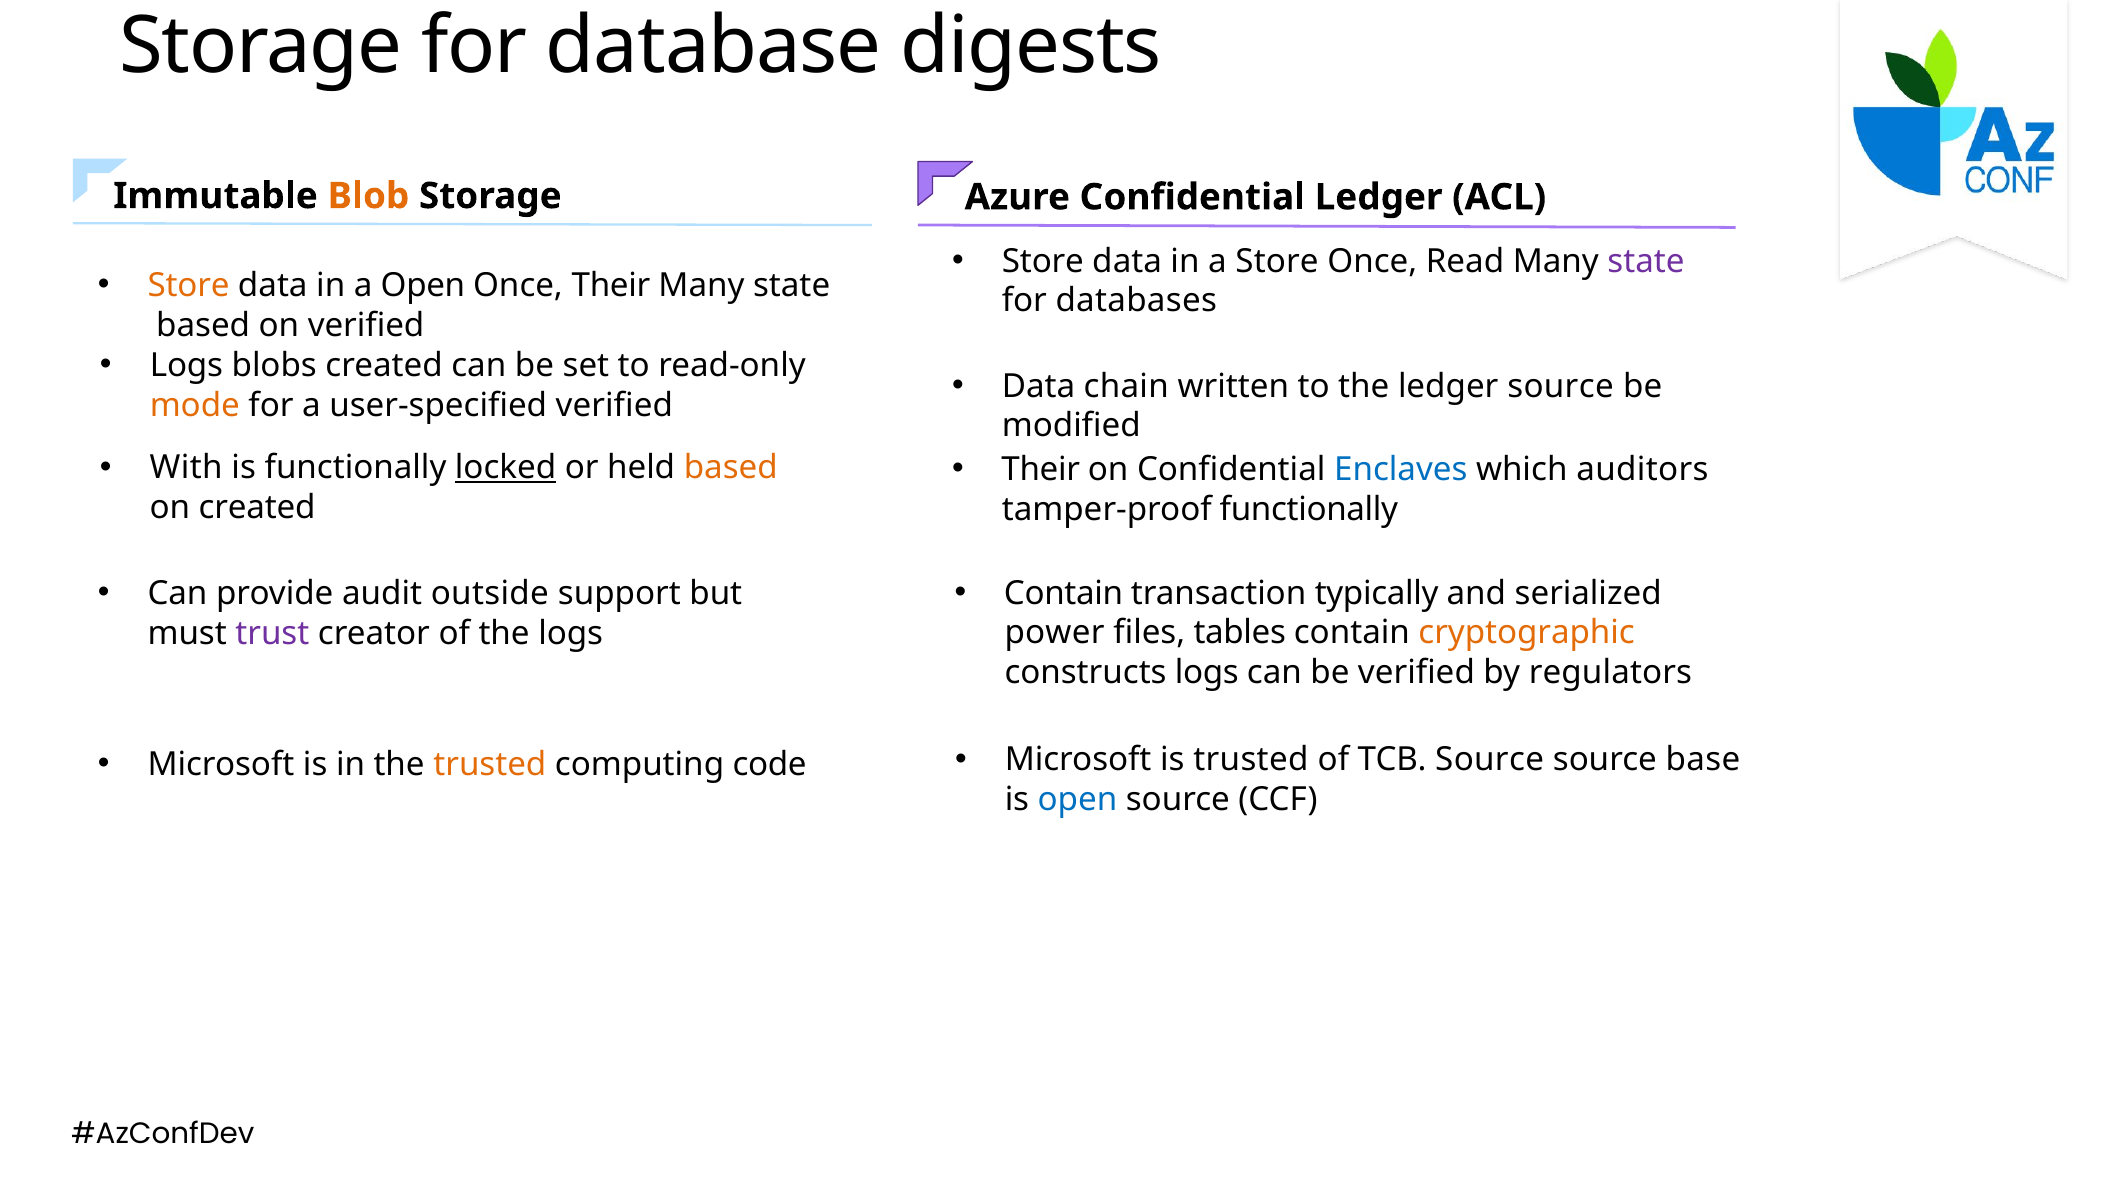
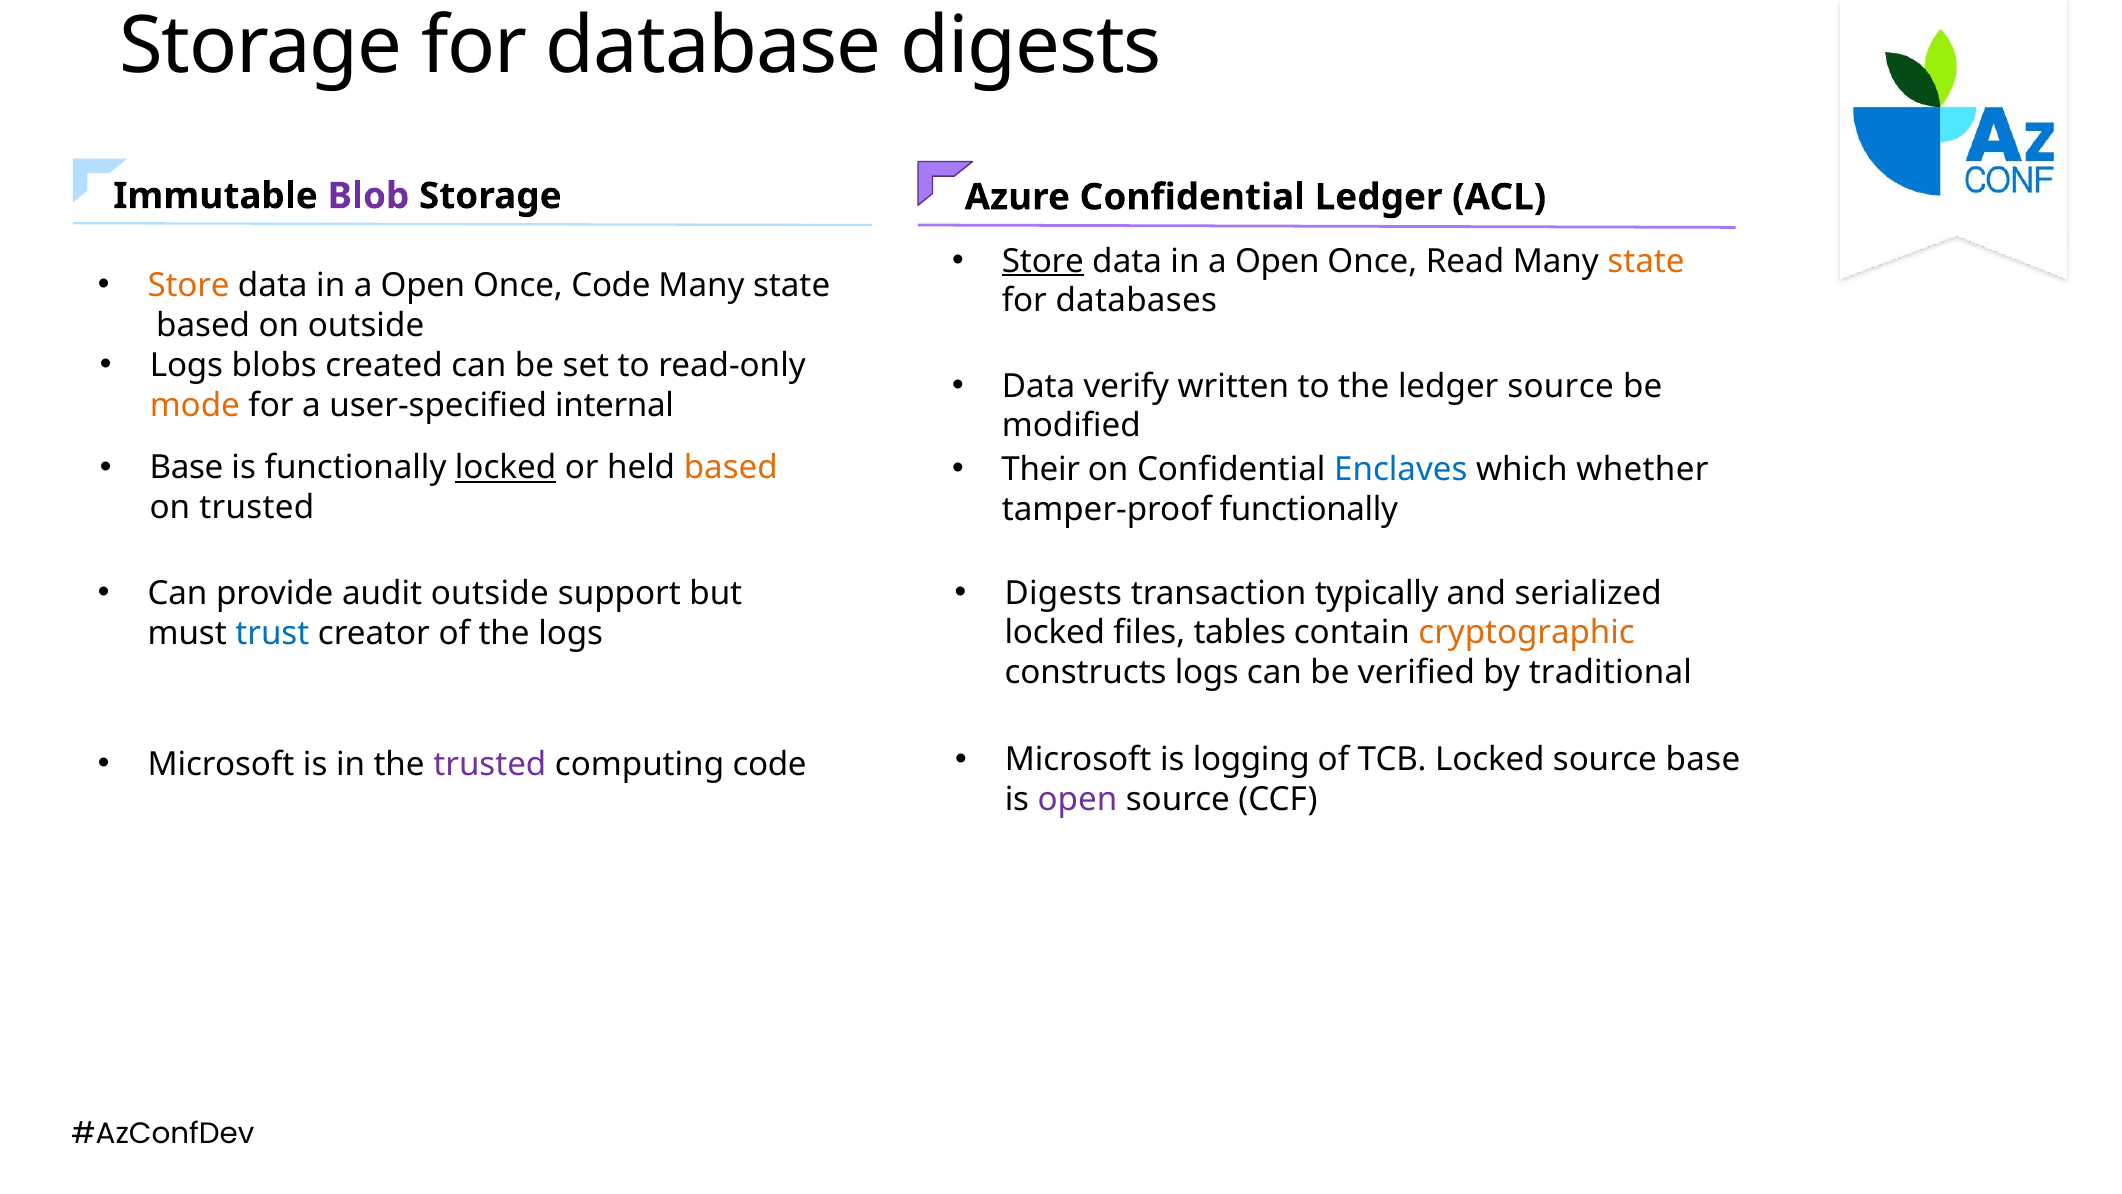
Blob colour: orange -> purple (368, 196)
Store underline: none -> present (1043, 261)
Store: Store -> Open (1277, 261)
state colour: purple -> orange (1646, 261)
Once Their: Their -> Code (611, 285)
on verified: verified -> outside (366, 325)
chain: chain -> verify (1126, 386)
user-specified verified: verified -> internal (614, 405)
With: With -> Base (186, 468)
auditors: auditors -> whether (1642, 469)
on created: created -> trusted (257, 508)
Contain: Contain -> Digests (1063, 593)
power: power -> locked (1055, 633)
trust colour: purple -> blue (272, 633)
regulators: regulators -> traditional (1610, 672)
is trusted: trusted -> logging (1251, 760)
TCB Source: Source -> Locked (1490, 760)
trusted colour: orange -> purple (490, 764)
open colour: blue -> purple (1078, 800)
